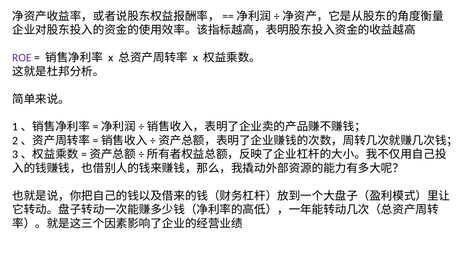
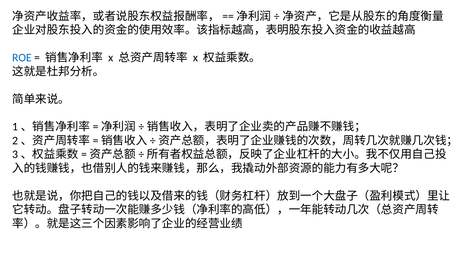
ROE colour: purple -> blue (22, 58)
